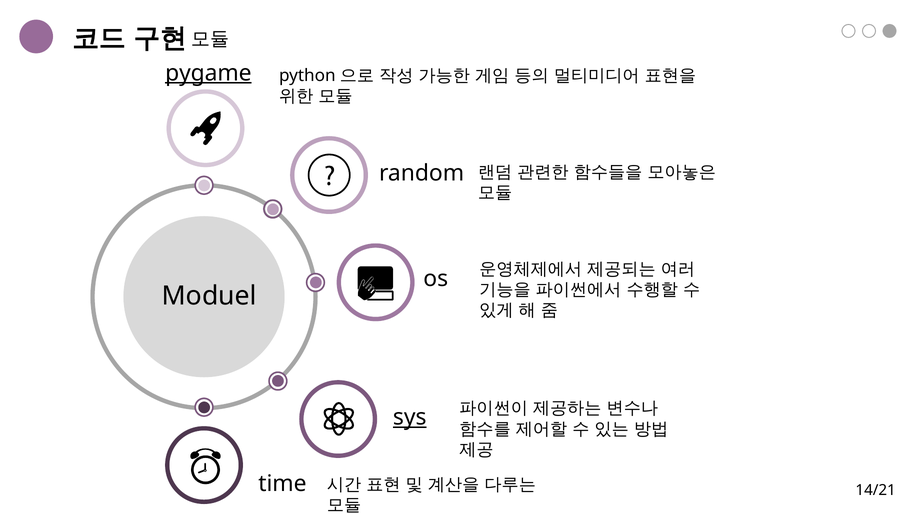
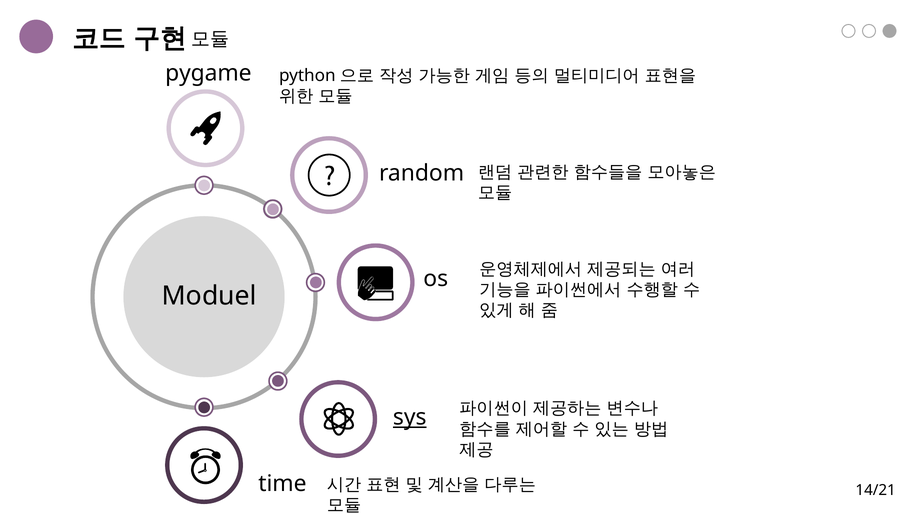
pygame underline: present -> none (208, 73)
